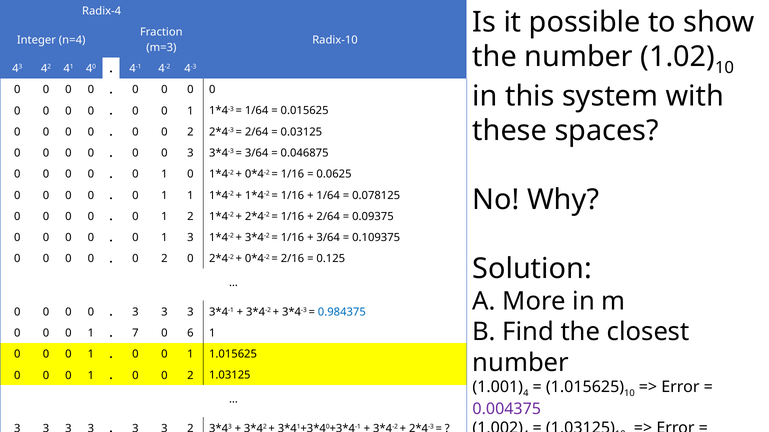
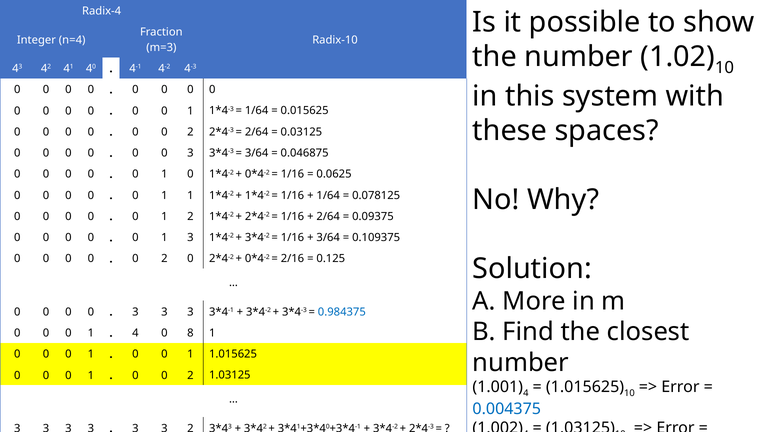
7: 7 -> 4 (135, 333)
6: 6 -> 8 (190, 333)
0.004375 colour: purple -> blue (507, 409)
